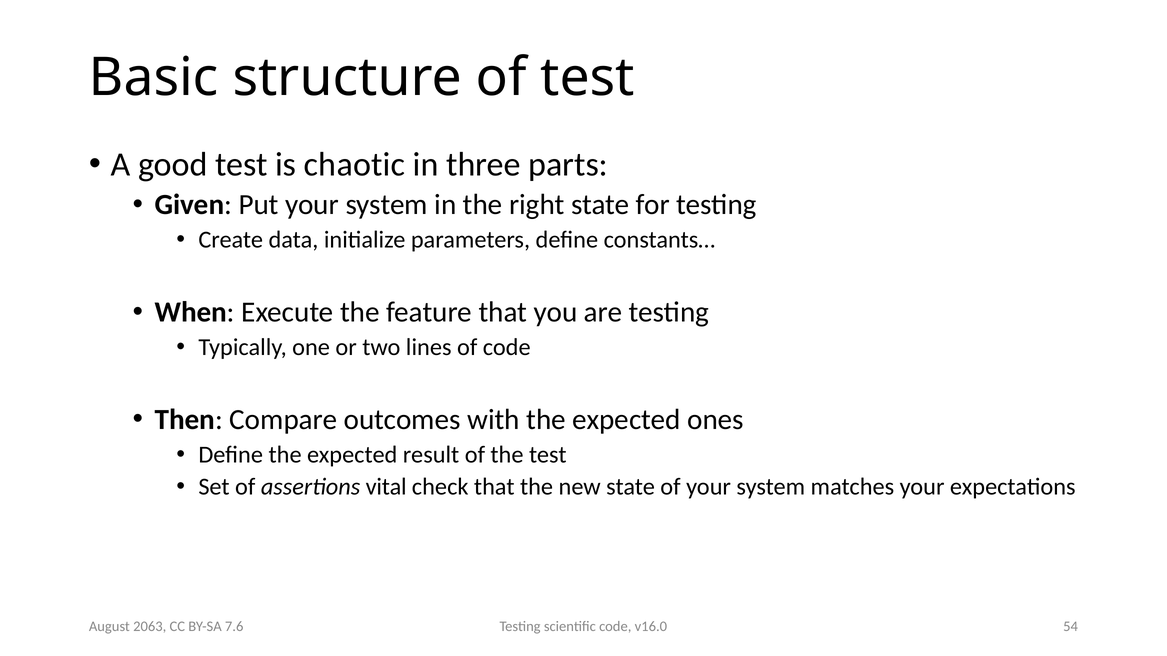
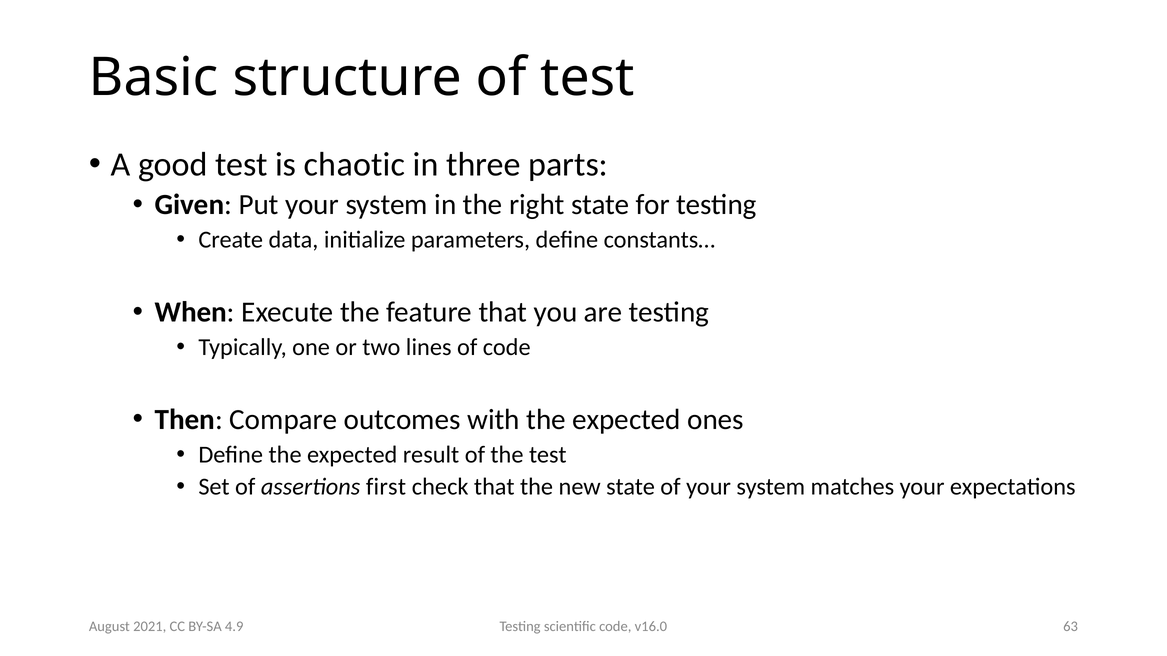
vital: vital -> first (386, 487)
54: 54 -> 63 (1071, 627)
2063: 2063 -> 2021 (150, 627)
7.6: 7.6 -> 4.9 (234, 627)
